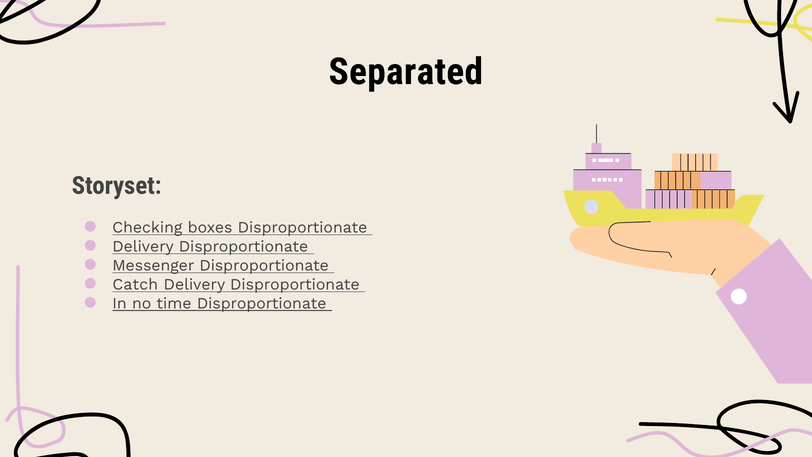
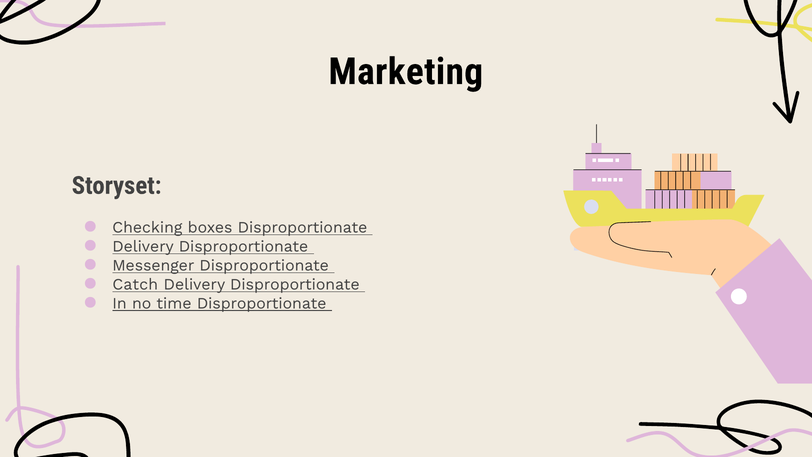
Separated: Separated -> Marketing (406, 72)
